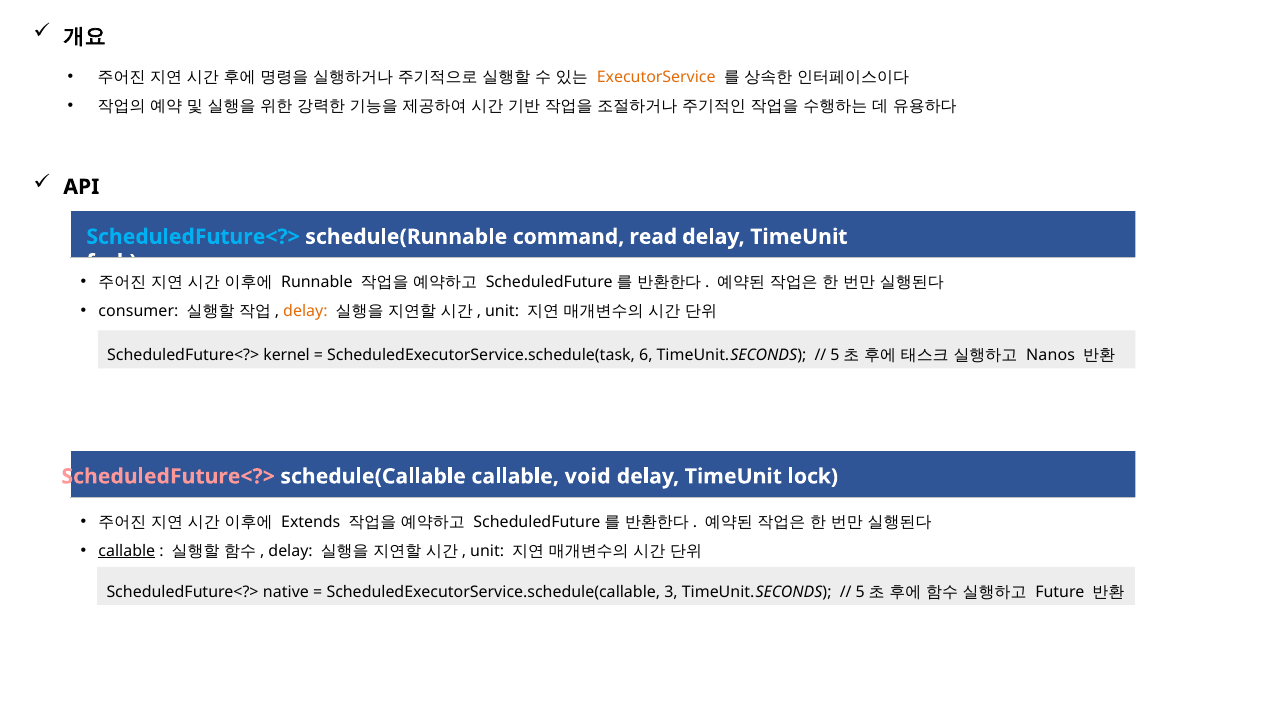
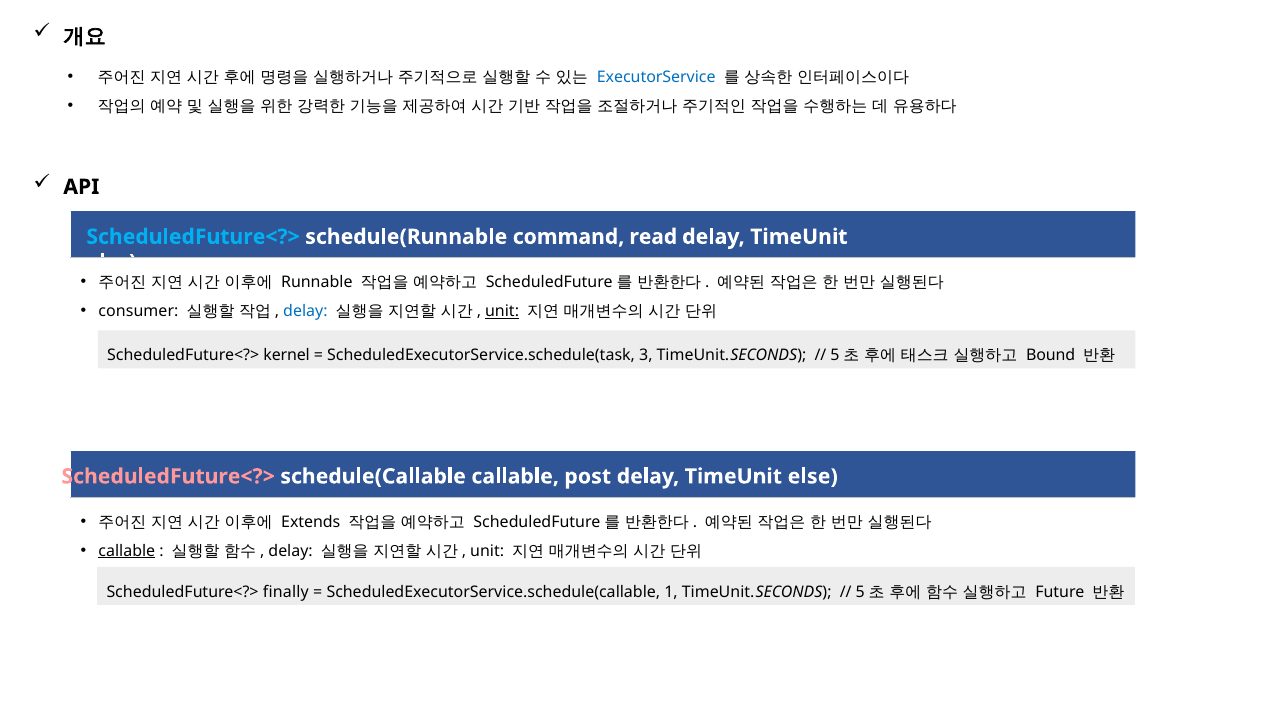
ExecutorService colour: orange -> blue (656, 78)
fork: fork -> else (111, 263)
delay colour: orange -> blue (305, 311)
unit underline: none -> present (502, 311)
6: 6 -> 3 (646, 356)
Nanos: Nanos -> Bound (1051, 356)
void: void -> post (588, 477)
lock: lock -> else (813, 477)
native: native -> finally (286, 592)
3: 3 -> 1 (671, 592)
